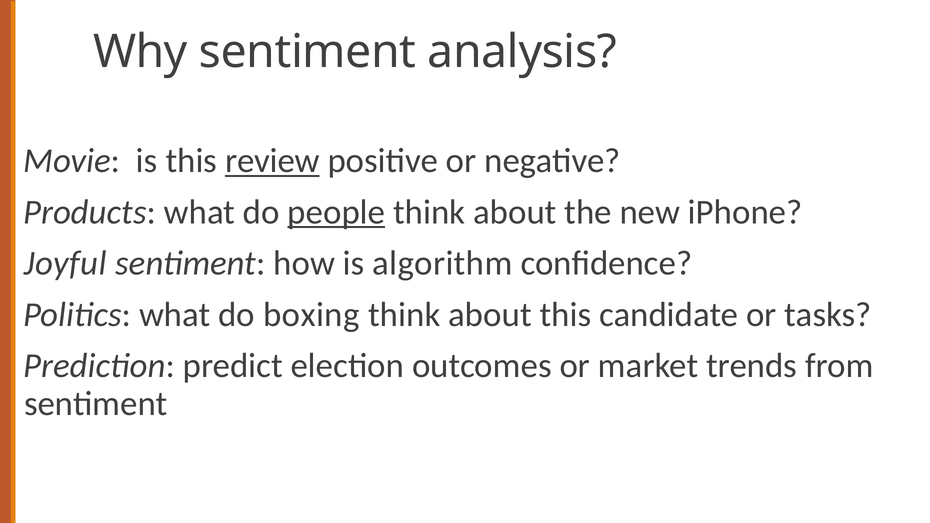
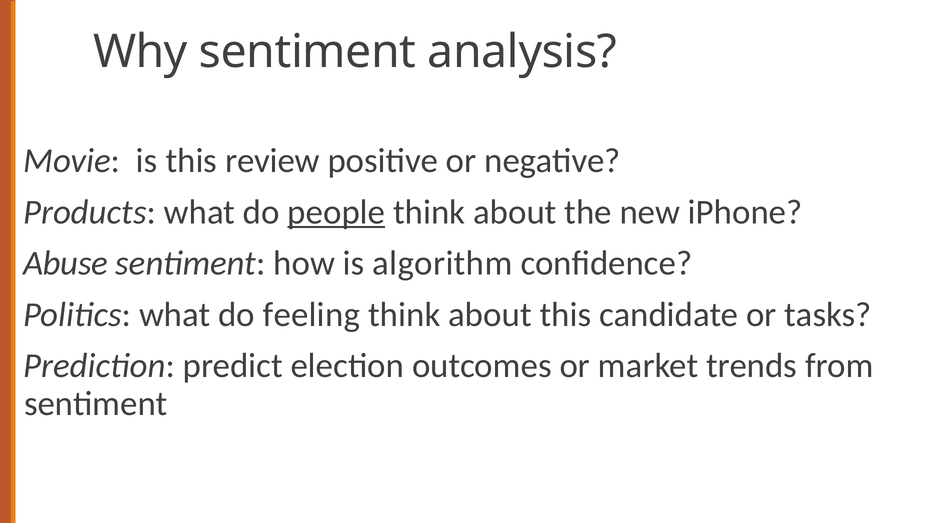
review underline: present -> none (272, 161)
Joyful: Joyful -> Abuse (66, 263)
boxing: boxing -> feeling (311, 315)
